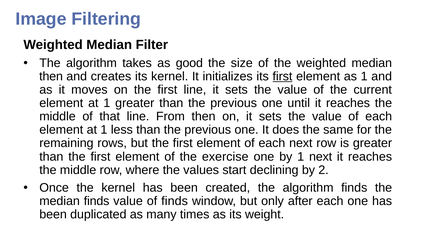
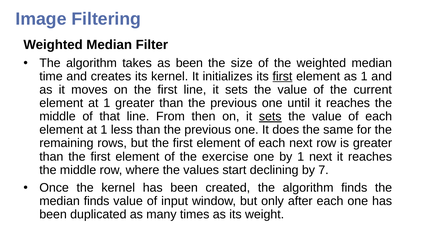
as good: good -> been (189, 63)
then: then -> time (51, 76)
sets underline: none -> present (270, 116)
2: 2 -> 7 (324, 170)
of finds: finds -> input (175, 201)
